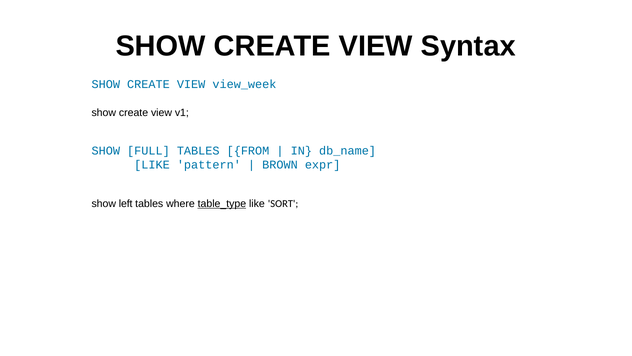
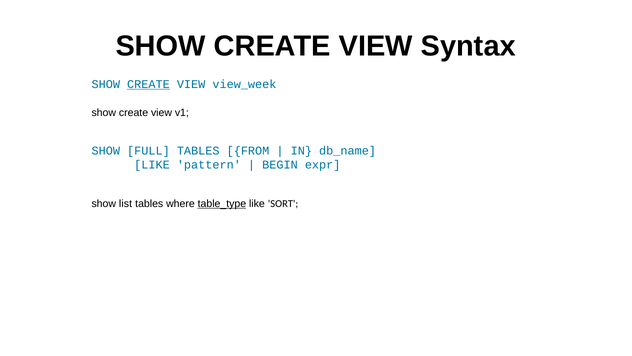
CREATE underline: none -> present (148, 84)
BROWN: BROWN -> BEGIN (280, 165)
left: left -> list (126, 204)
